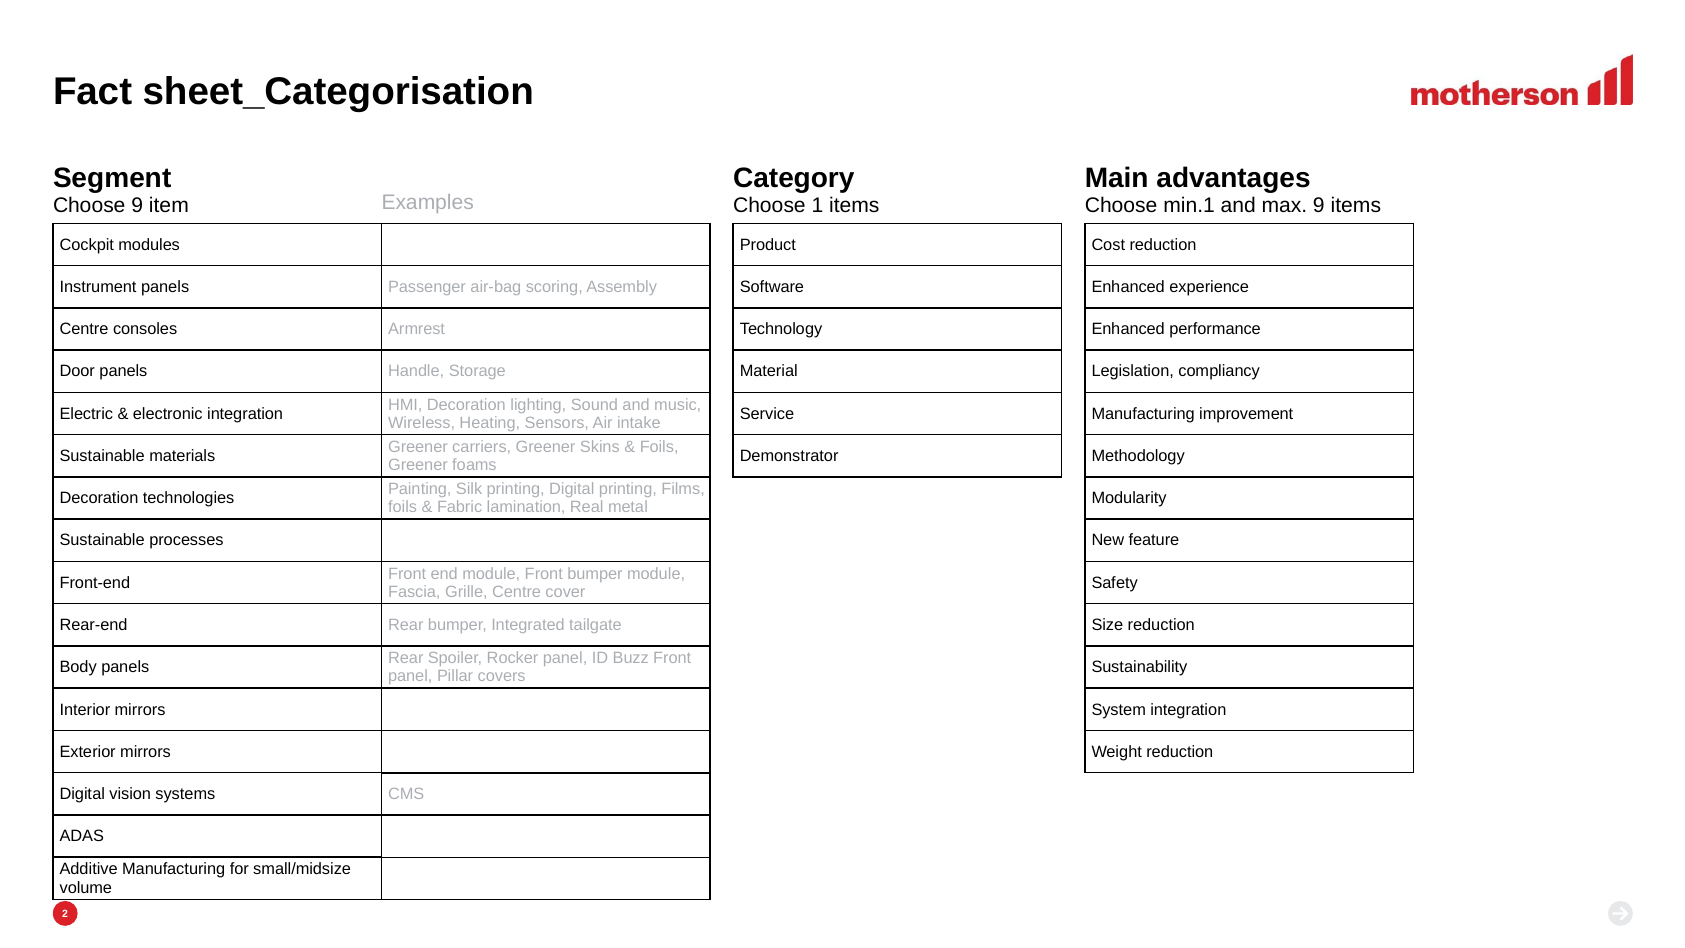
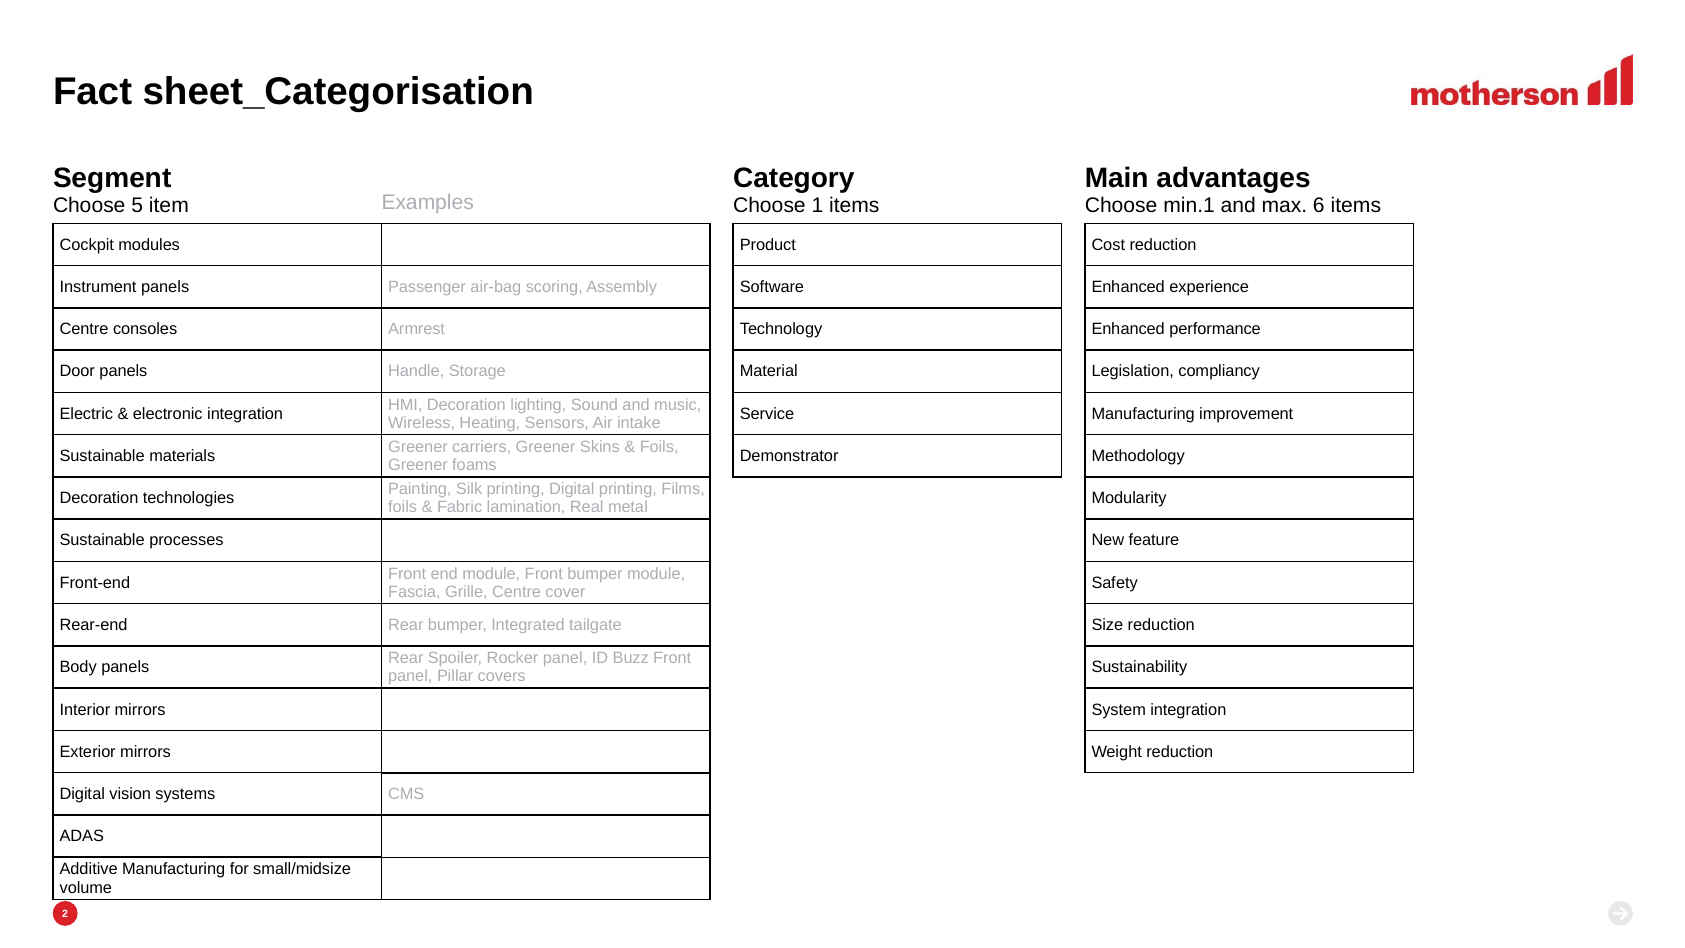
Choose 9: 9 -> 5 (137, 205)
max 9: 9 -> 6 (1319, 205)
